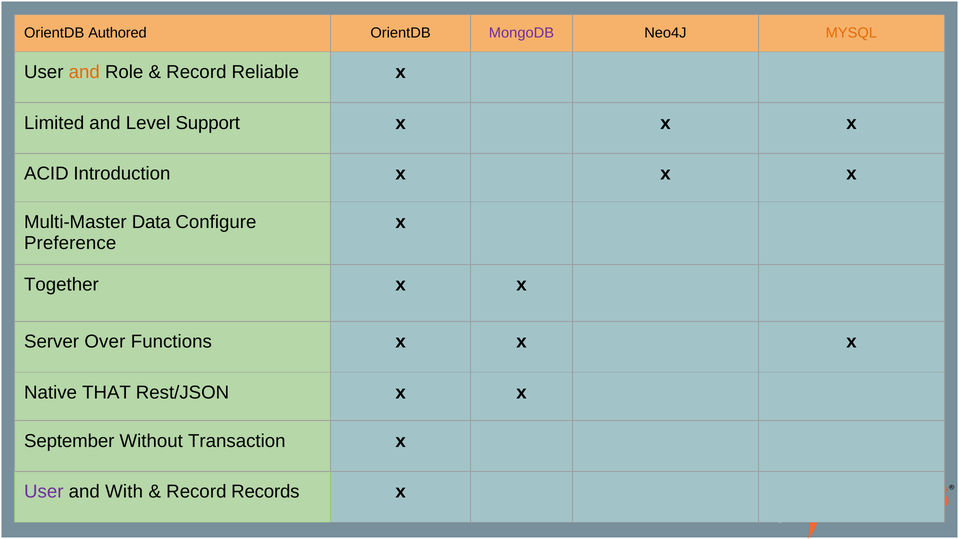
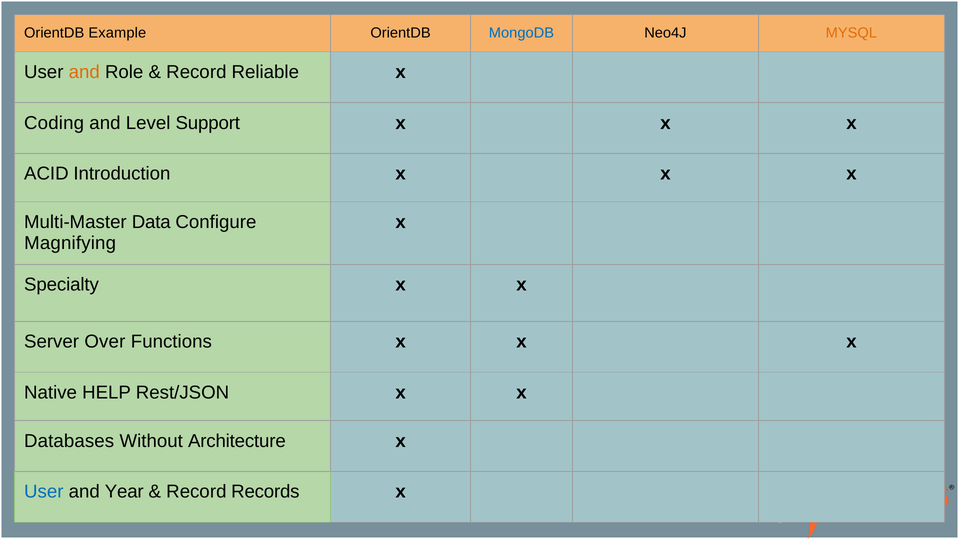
Authored: Authored -> Example (117, 33)
MongoDB colour: purple -> blue (521, 33)
Limited: Limited -> Coding (54, 123)
Preference: Preference -> Magnifying (70, 243)
Together: Together -> Specialty (61, 285)
THAT: THAT -> HELP (107, 393)
September: September -> Databases (69, 441)
Transaction: Transaction -> Architecture (237, 441)
User colour: purple -> blue (44, 492)
With: With -> Year (124, 492)
